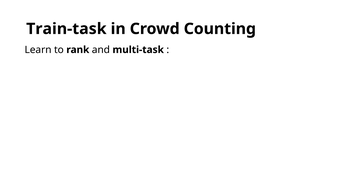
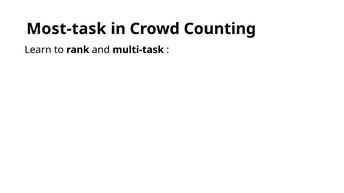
Train-task: Train-task -> Most-task (66, 29)
